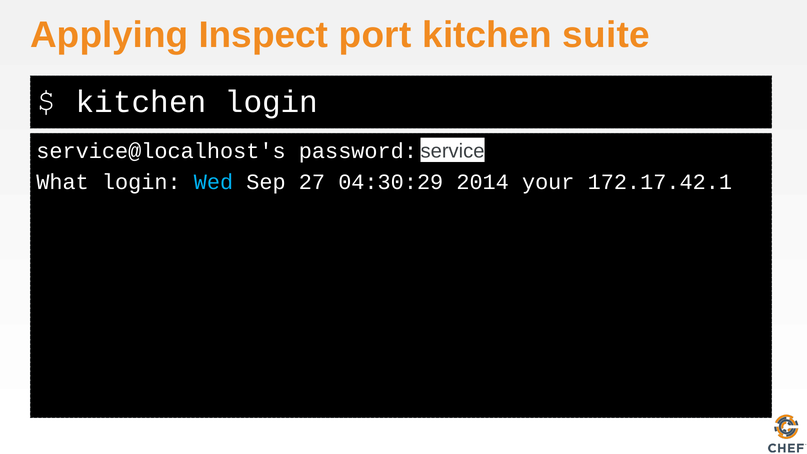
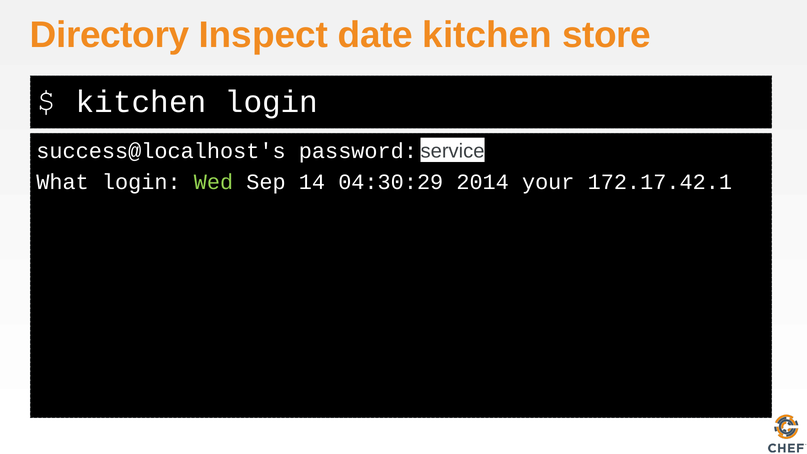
Applying: Applying -> Directory (110, 35)
port: port -> date (375, 35)
suite: suite -> store (606, 35)
service@localhost's: service@localhost's -> success@localhost's (161, 151)
Wed colour: light blue -> light green (214, 182)
27: 27 -> 14 (312, 182)
